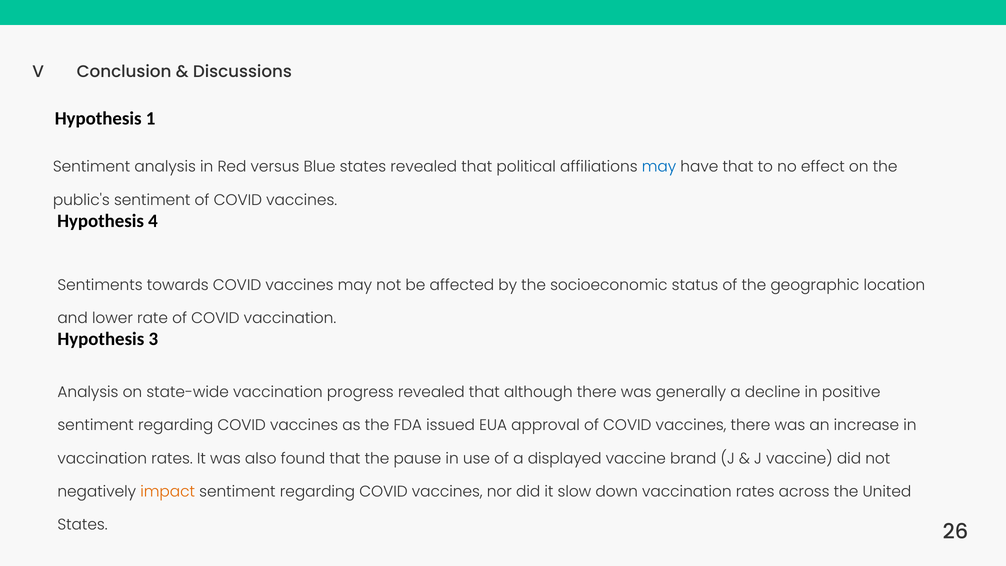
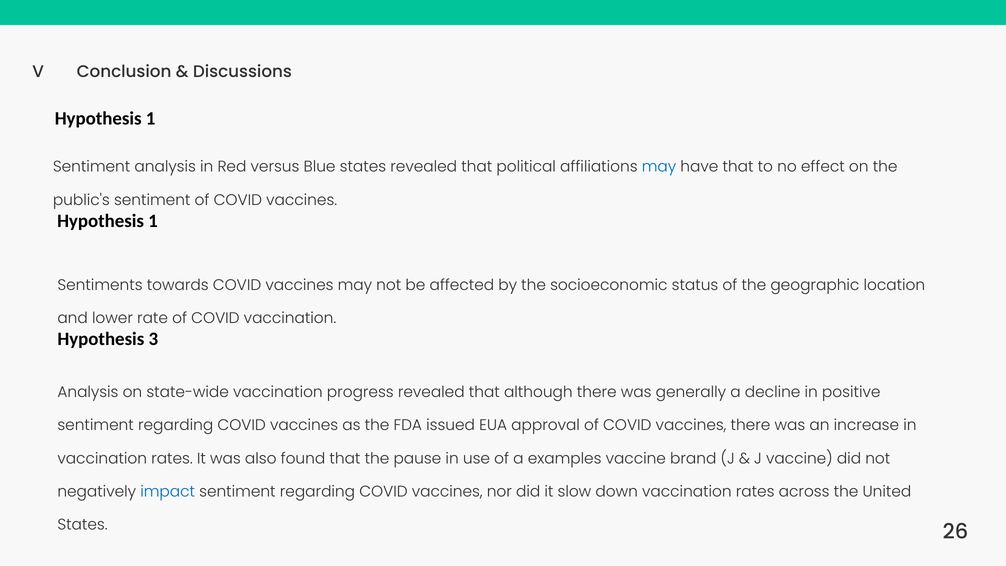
4: 4 -> 1 (153, 221)
displayed: displayed -> examples (565, 458)
impact colour: orange -> blue (168, 492)
